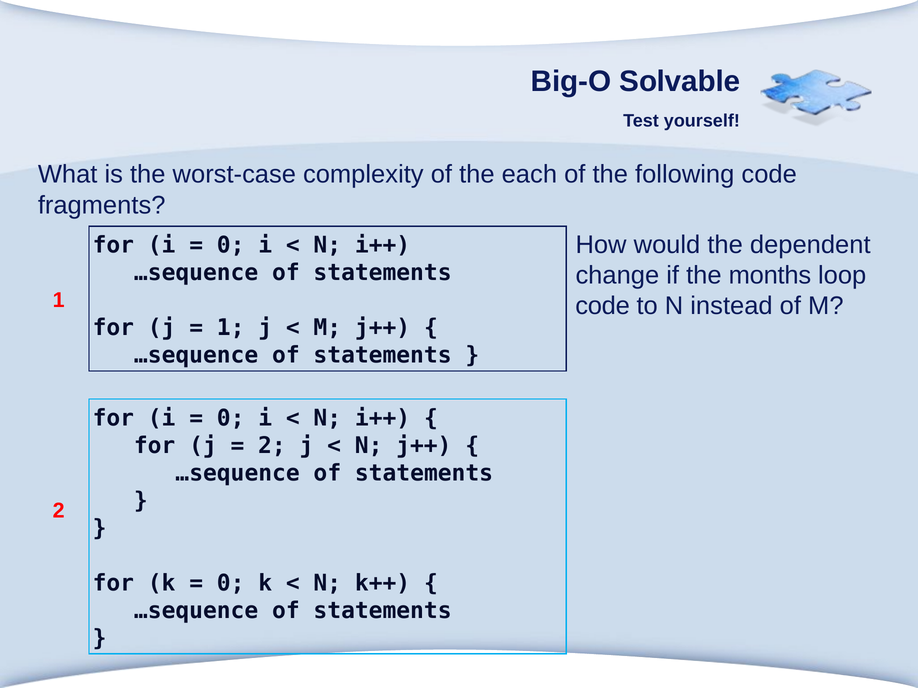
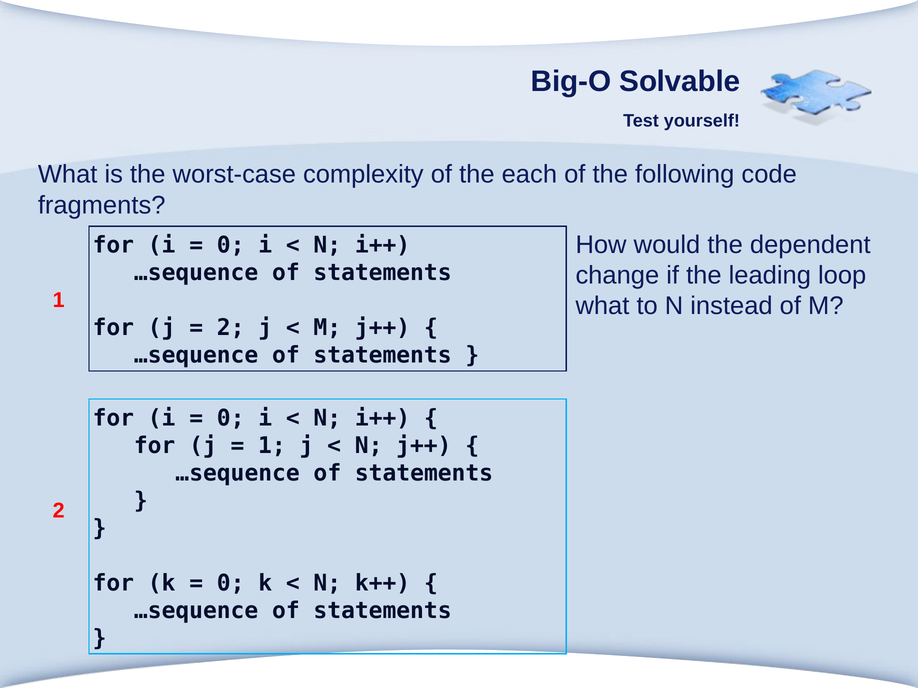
months: months -> leading (770, 275)
code: code -> what (602, 306)
1: 1 -> 2 (231, 328)
2: 2 -> 1 (272, 446)
